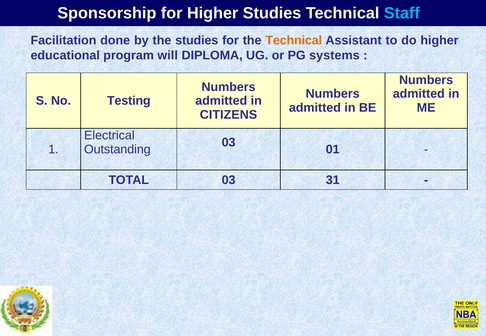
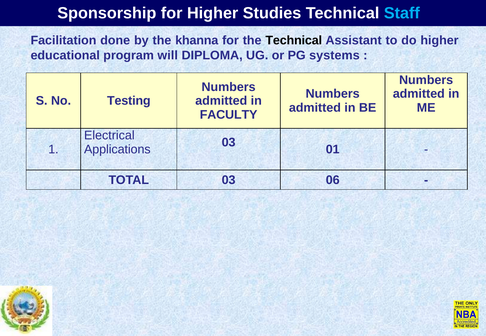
the studies: studies -> khanna (197, 40)
Technical colour: orange -> black (294, 40)
CITIZENS: CITIZENS -> FACULTY (229, 115)
Outstanding: Outstanding -> Applications (117, 150)
31: 31 -> 06 (333, 180)
